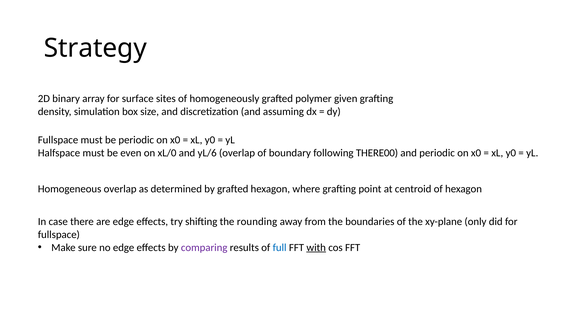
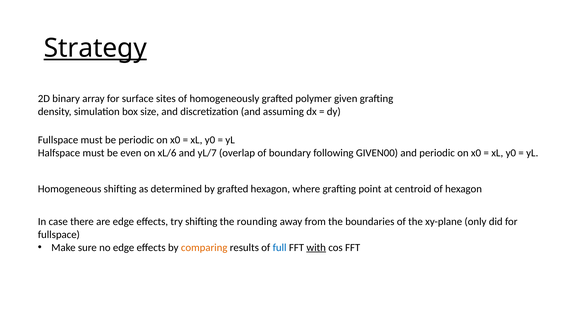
Strategy underline: none -> present (95, 48)
xL/0: xL/0 -> xL/6 (167, 153)
yL/6: yL/6 -> yL/7 (207, 153)
THERE00: THERE00 -> GIVEN00 (377, 153)
Homogeneous overlap: overlap -> shifting (120, 189)
comparing colour: purple -> orange (204, 247)
